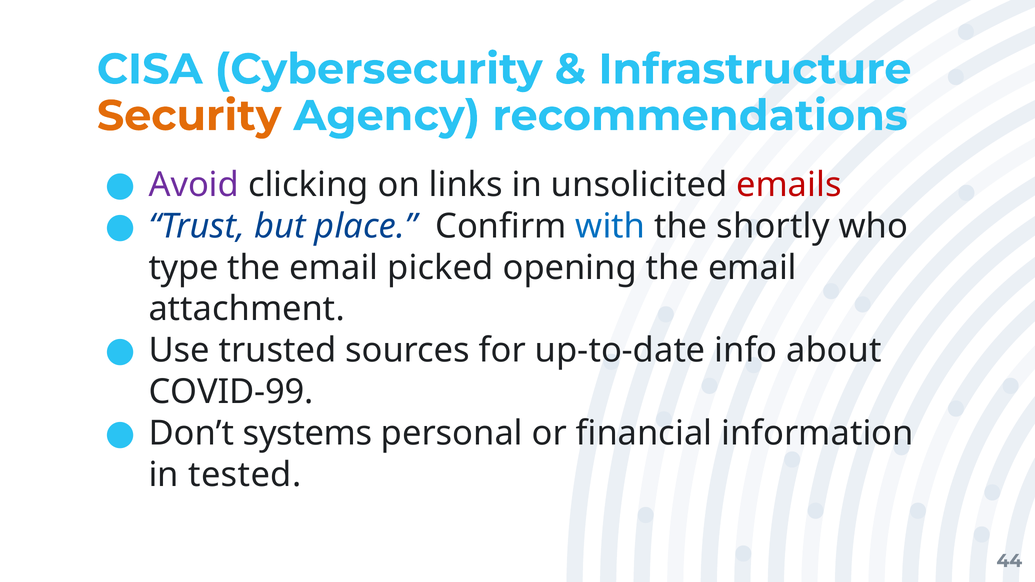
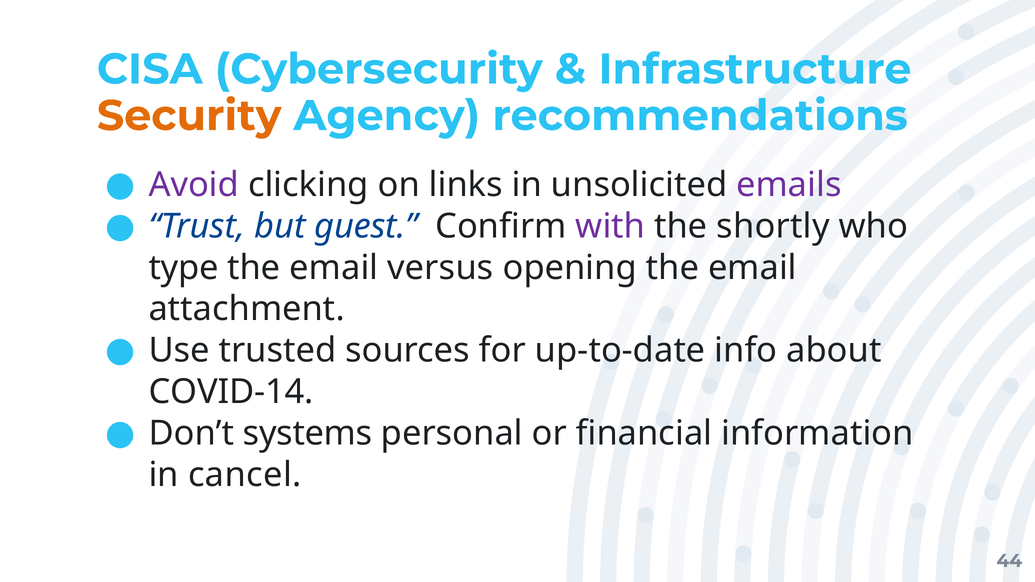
emails colour: red -> purple (789, 185)
place: place -> guest (366, 226)
with colour: blue -> purple (610, 226)
picked: picked -> versus (440, 268)
COVID-99: COVID-99 -> COVID-14 (231, 392)
tested: tested -> cancel (245, 475)
